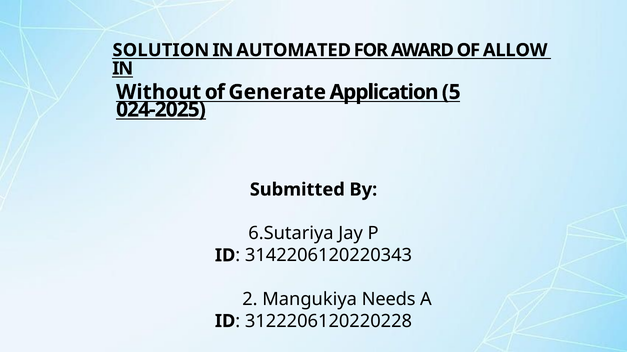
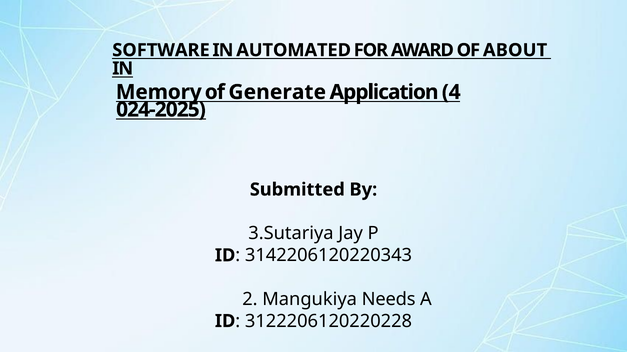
SOLUTION: SOLUTION -> SOFTWARE (161, 50)
ALLOW: ALLOW -> ABOUT (515, 50)
Without: Without -> Memory (159, 92)
5: 5 -> 4 (451, 92)
6.Sutariya: 6.Sutariya -> 3.Sutariya (291, 234)
